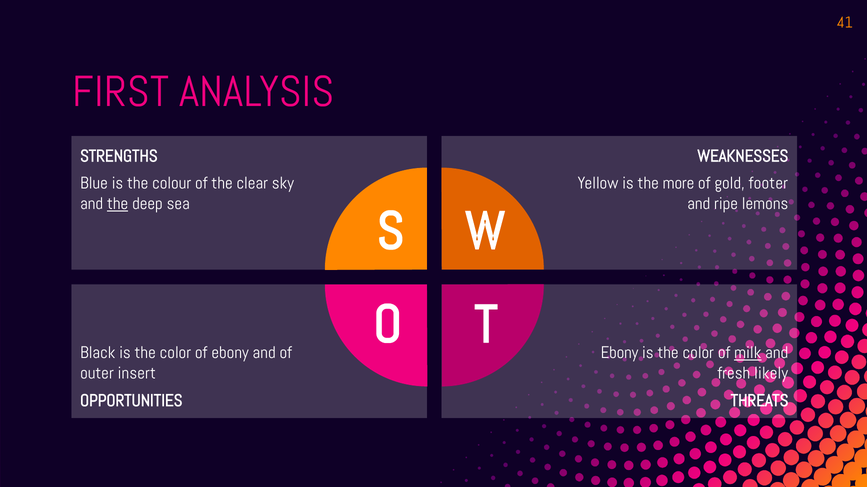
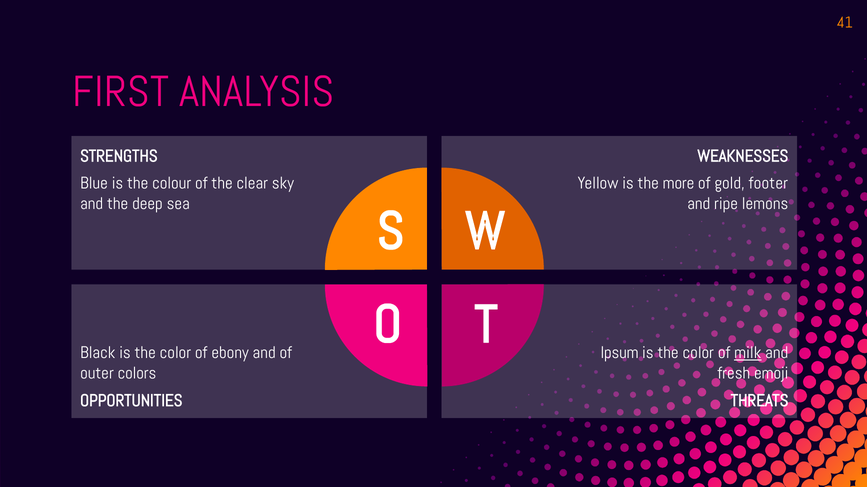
the underline: present -> none (118, 204)
Ebony: Ebony -> Ipsum (620, 353)
insert: insert -> colors (137, 374)
likely: likely -> emoji (771, 374)
